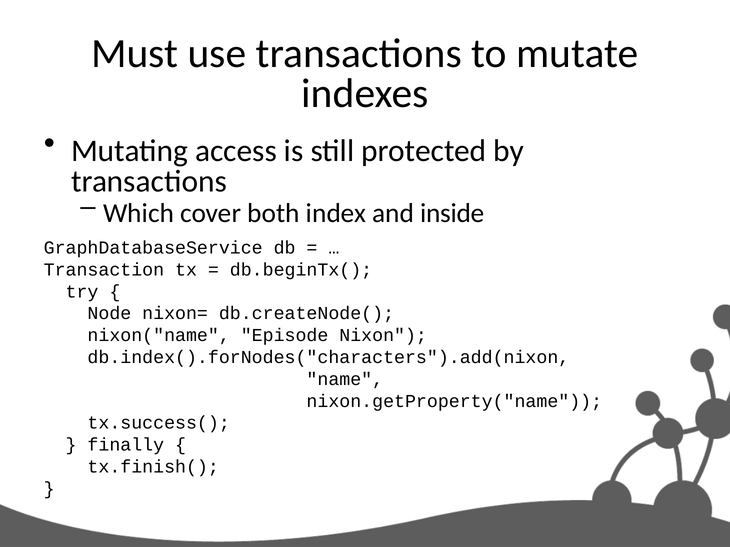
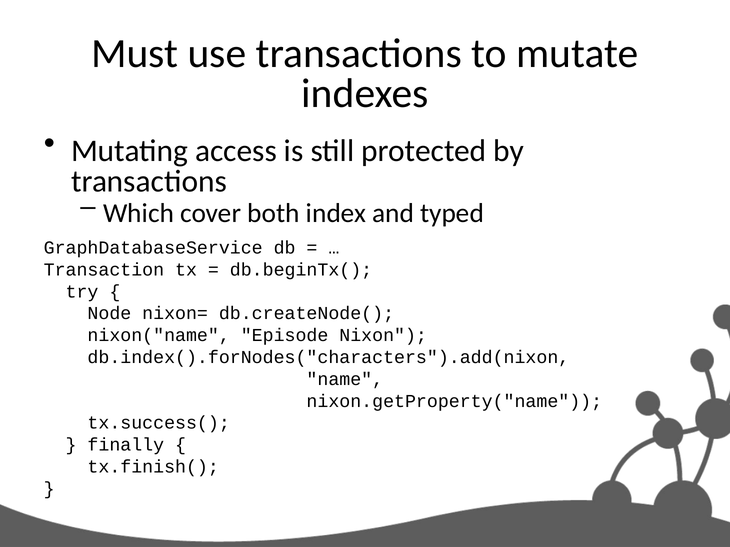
inside: inside -> typed (452, 214)
